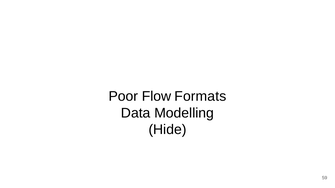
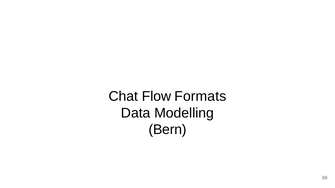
Poor: Poor -> Chat (123, 96)
Hide: Hide -> Bern (168, 130)
